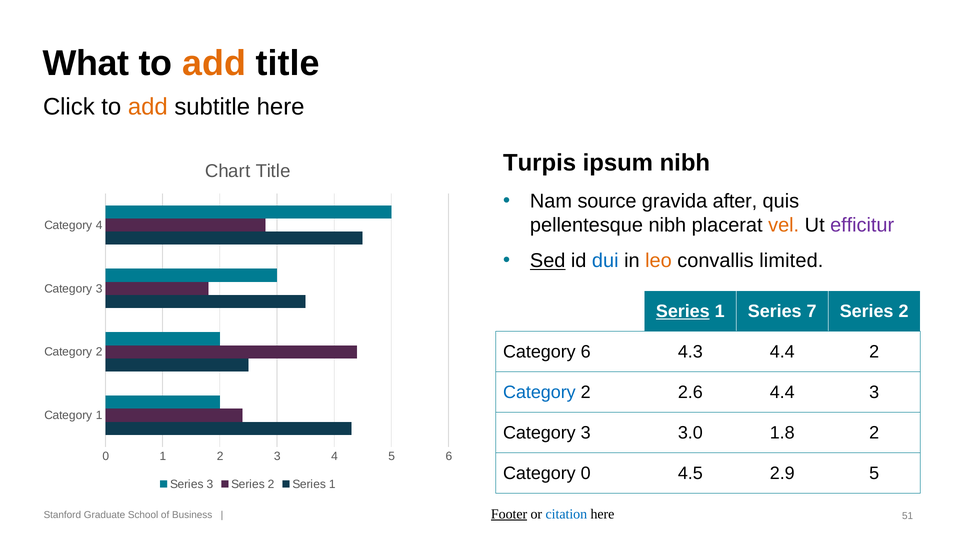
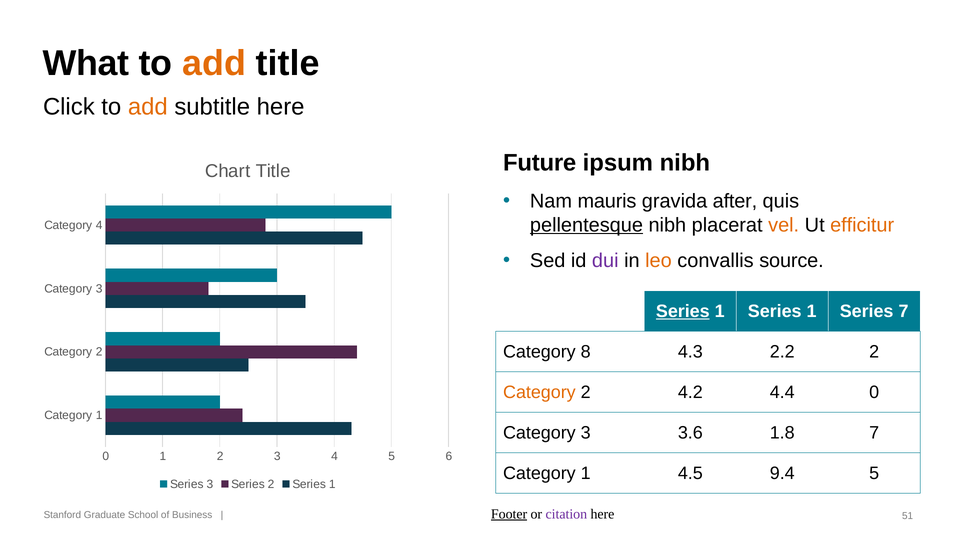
Turpis: Turpis -> Future (540, 163)
source: source -> mauris (607, 201)
pellentesque underline: none -> present (586, 225)
efficitur colour: purple -> orange (862, 225)
Sed underline: present -> none (548, 261)
dui colour: blue -> purple (605, 261)
limited: limited -> source (791, 261)
1 Series 7: 7 -> 1 (812, 311)
2: 2 -> 7 (904, 311)
Category 6: 6 -> 8 (586, 352)
4.3 4.4: 4.4 -> 2.2 (782, 352)
Category colour: blue -> orange (539, 392)
2.6: 2.6 -> 4.2 (690, 392)
4.4 3: 3 -> 0 (874, 392)
3.0: 3.0 -> 3.6 (690, 433)
1.8 2: 2 -> 7 (874, 433)
0: 0 -> 1 (586, 473)
2.9: 2.9 -> 9.4 (782, 473)
citation colour: blue -> purple (566, 514)
